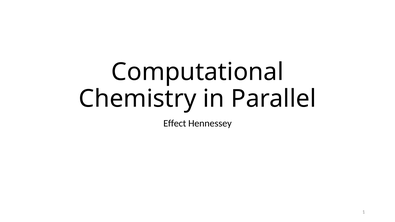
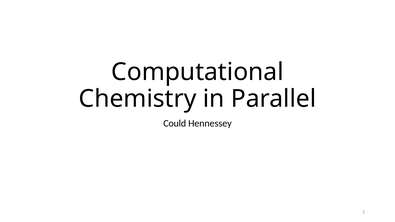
Effect: Effect -> Could (175, 123)
